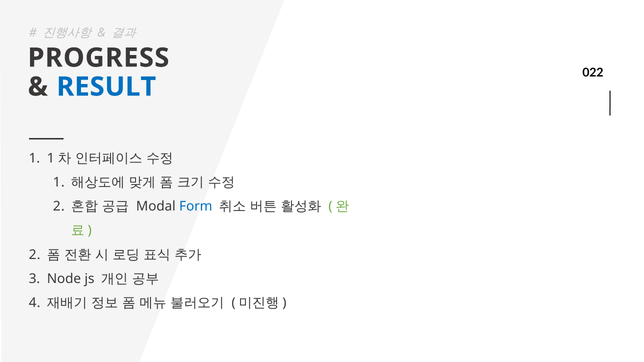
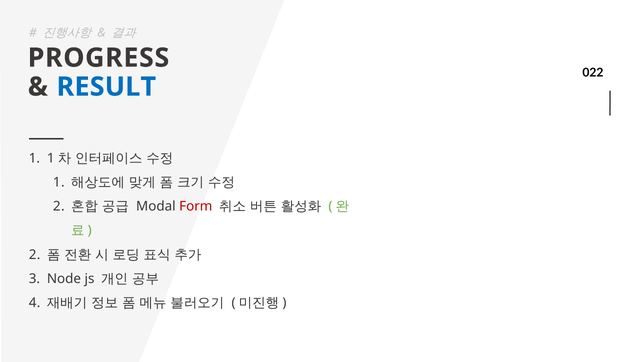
Form colour: blue -> red (196, 206)
